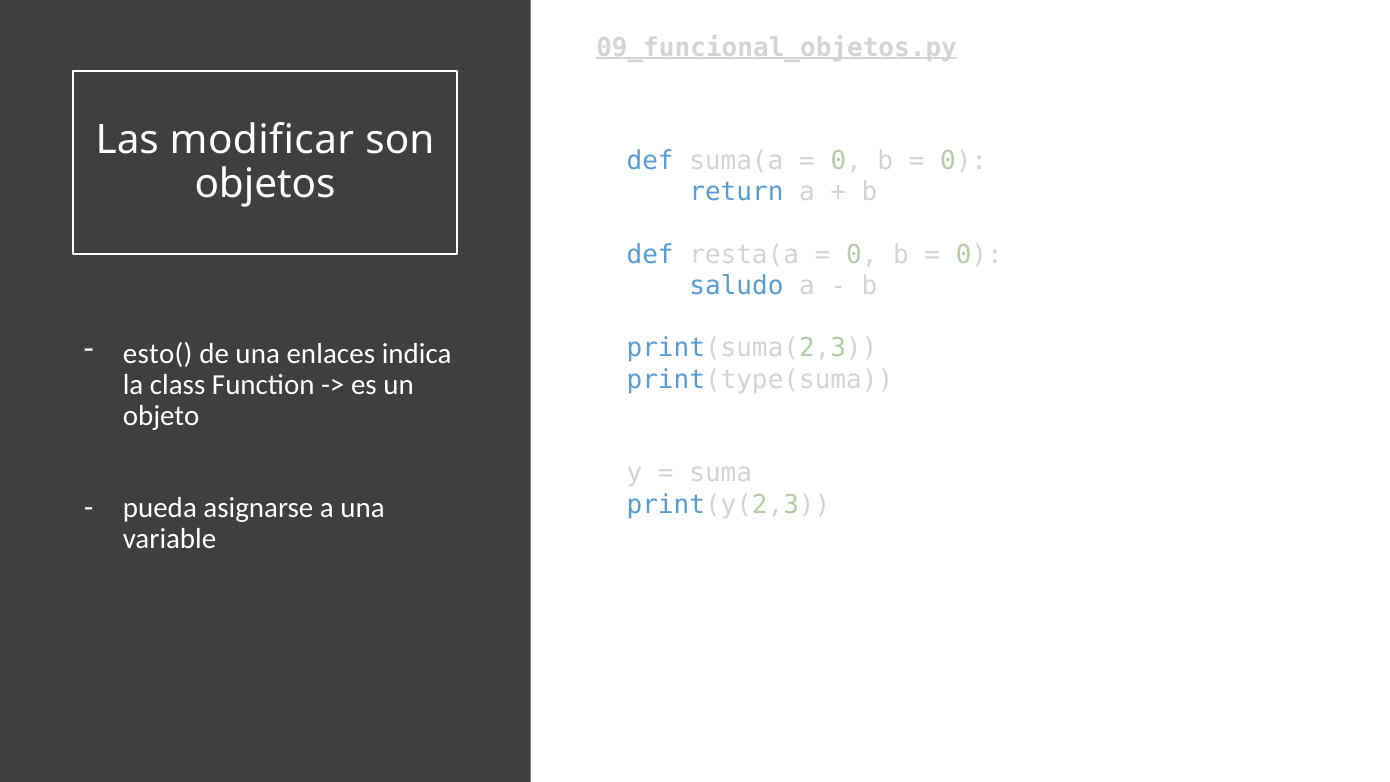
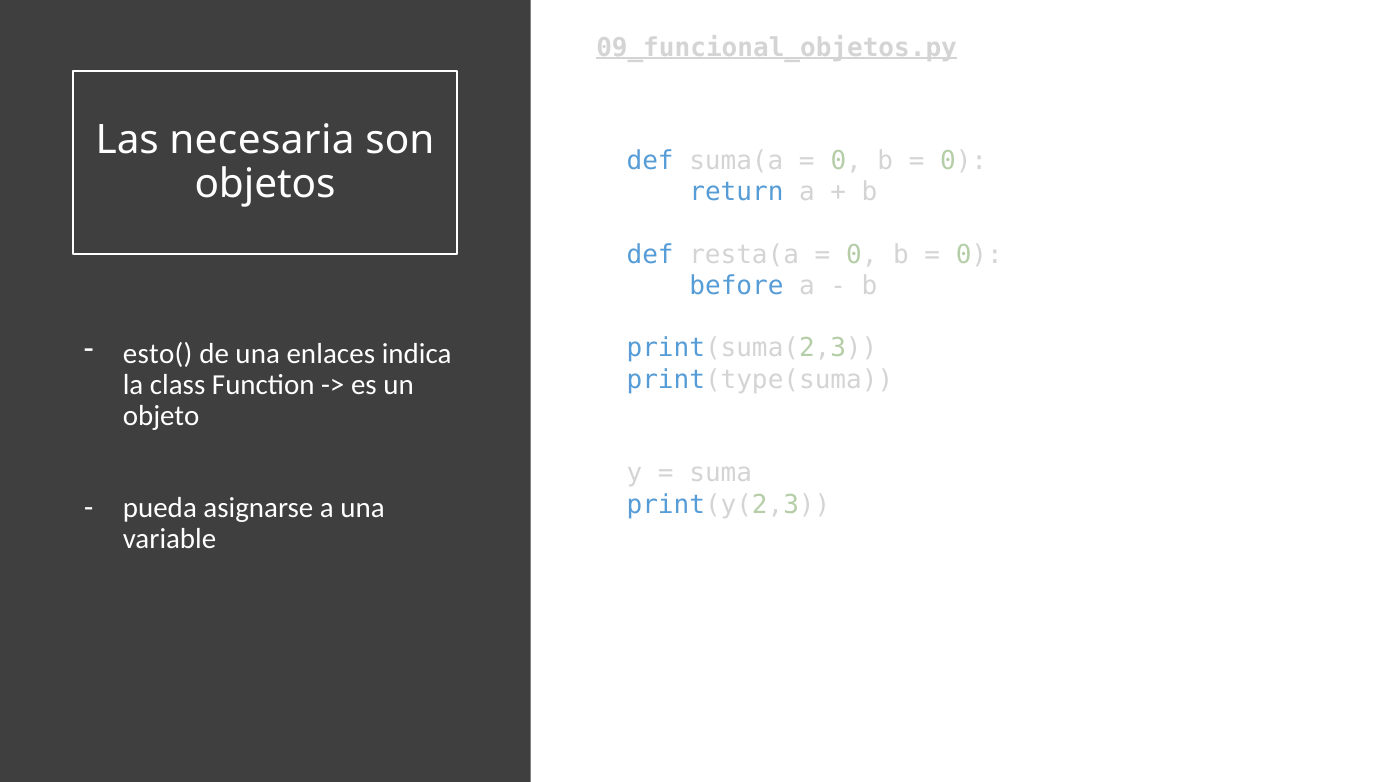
modificar: modificar -> necesaria (262, 141)
saludo: saludo -> before (736, 286)
